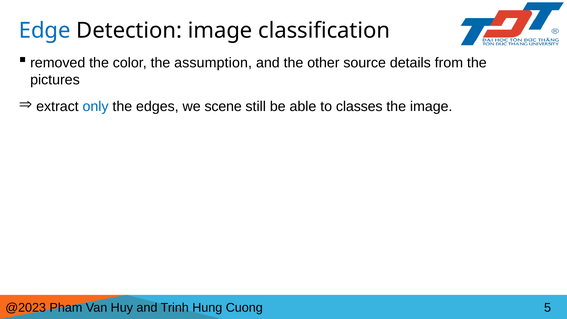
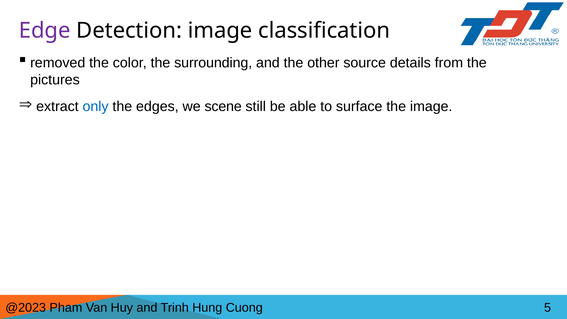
Edge colour: blue -> purple (45, 31)
assumption: assumption -> surrounding (213, 63)
classes: classes -> surface (359, 106)
